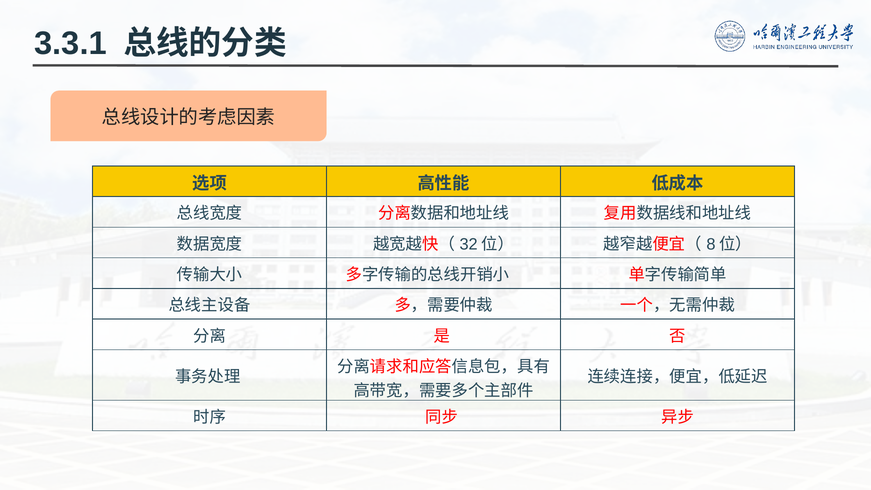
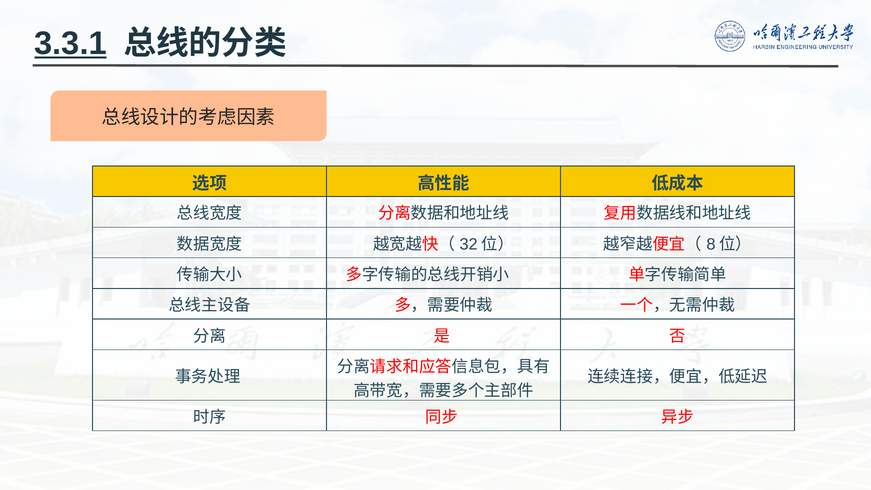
3.3.1 underline: none -> present (71, 44)
